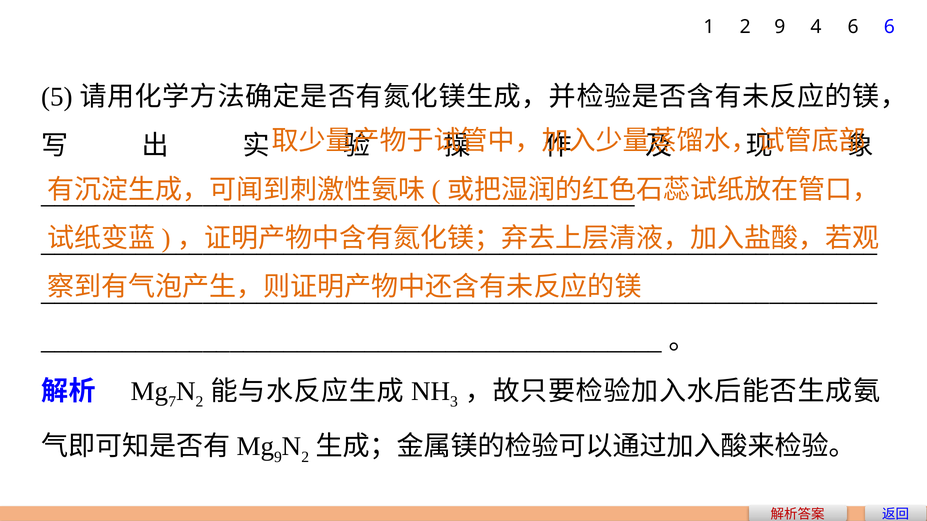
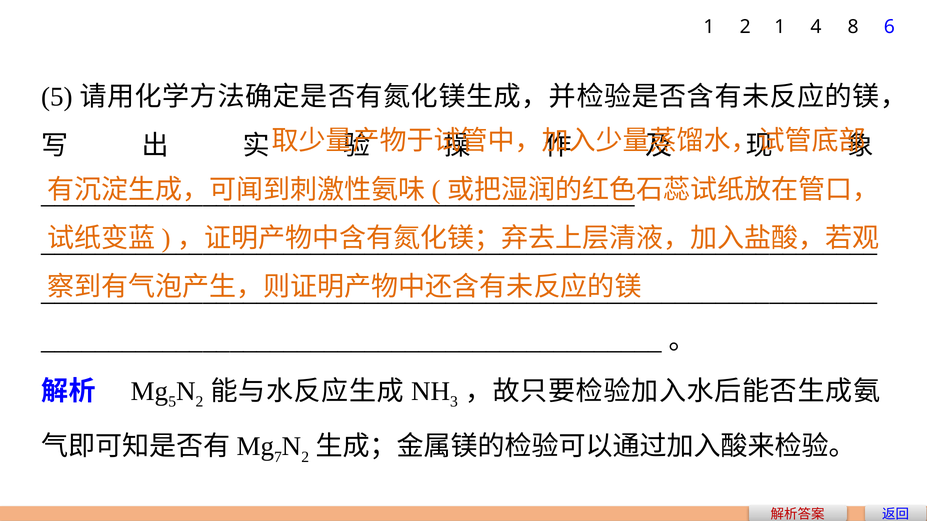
2 9: 9 -> 1 (780, 27)
4 6: 6 -> 8 (853, 27)
7: 7 -> 5 (172, 402)
9: 9 -> 7 (278, 457)
